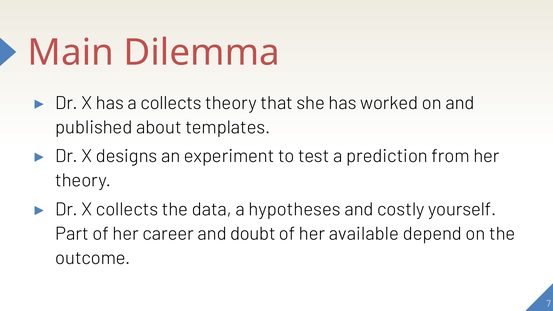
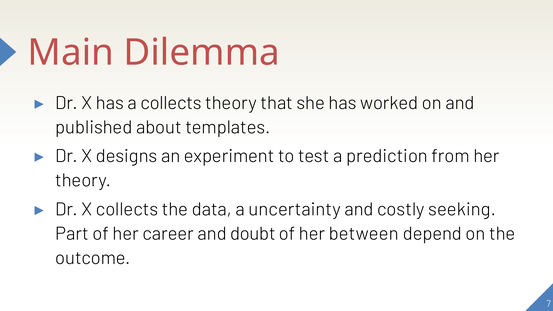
hypotheses: hypotheses -> uncertainty (295, 209)
yourself: yourself -> seeking (462, 209)
available: available -> between (364, 234)
